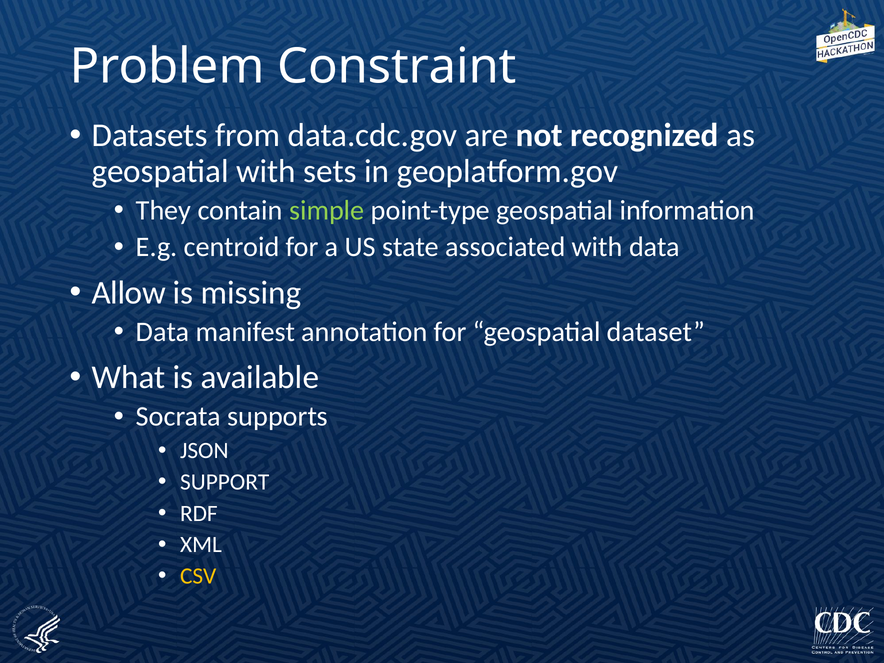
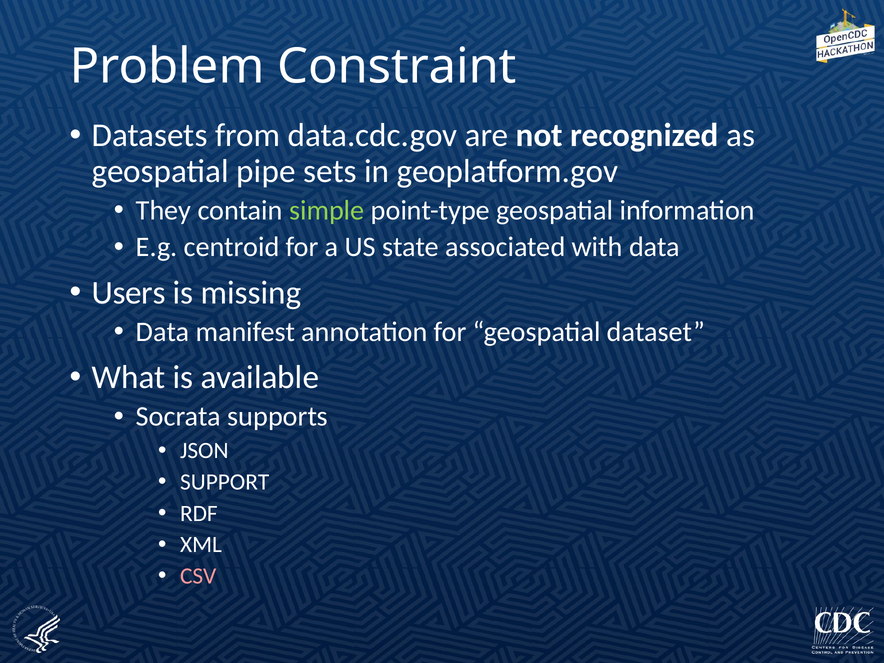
geospatial with: with -> pipe (266, 171)
Allow: Allow -> Users (129, 293)
CSV colour: yellow -> pink (198, 576)
